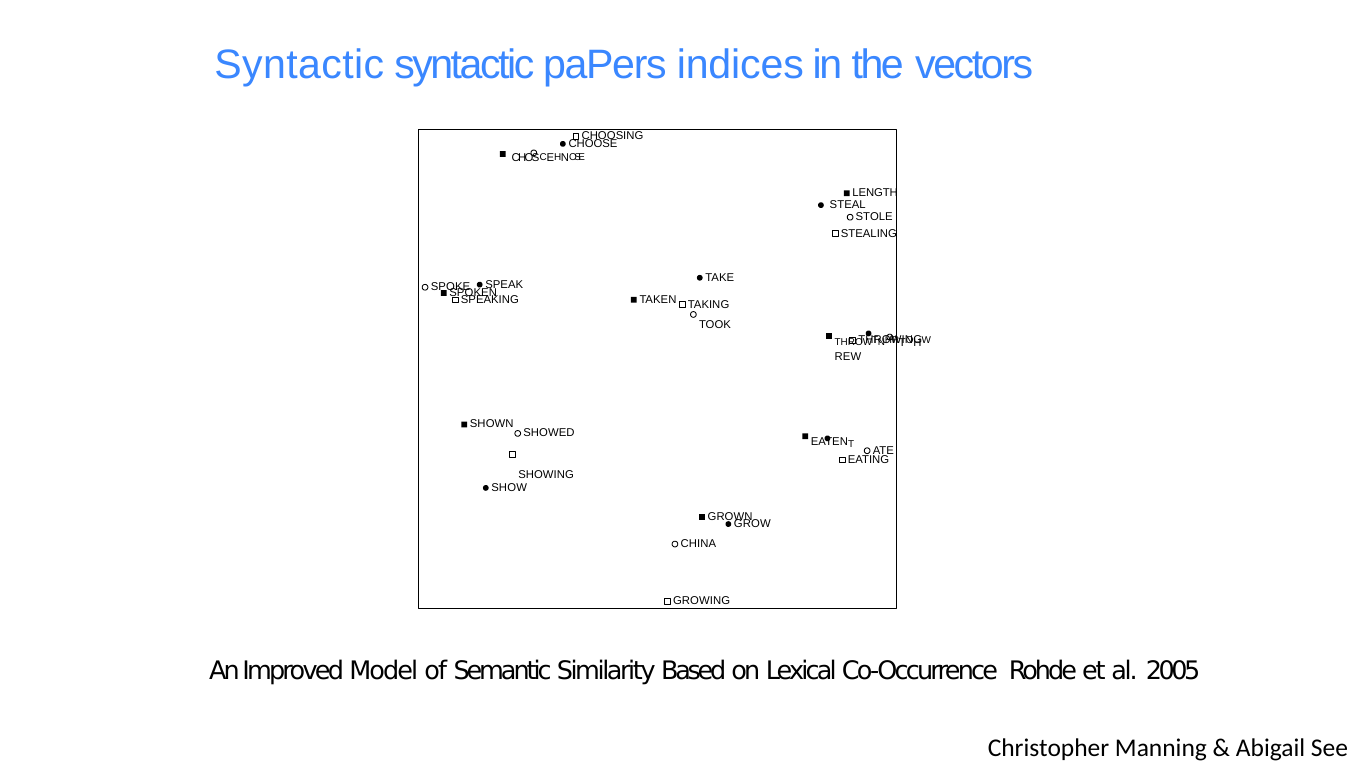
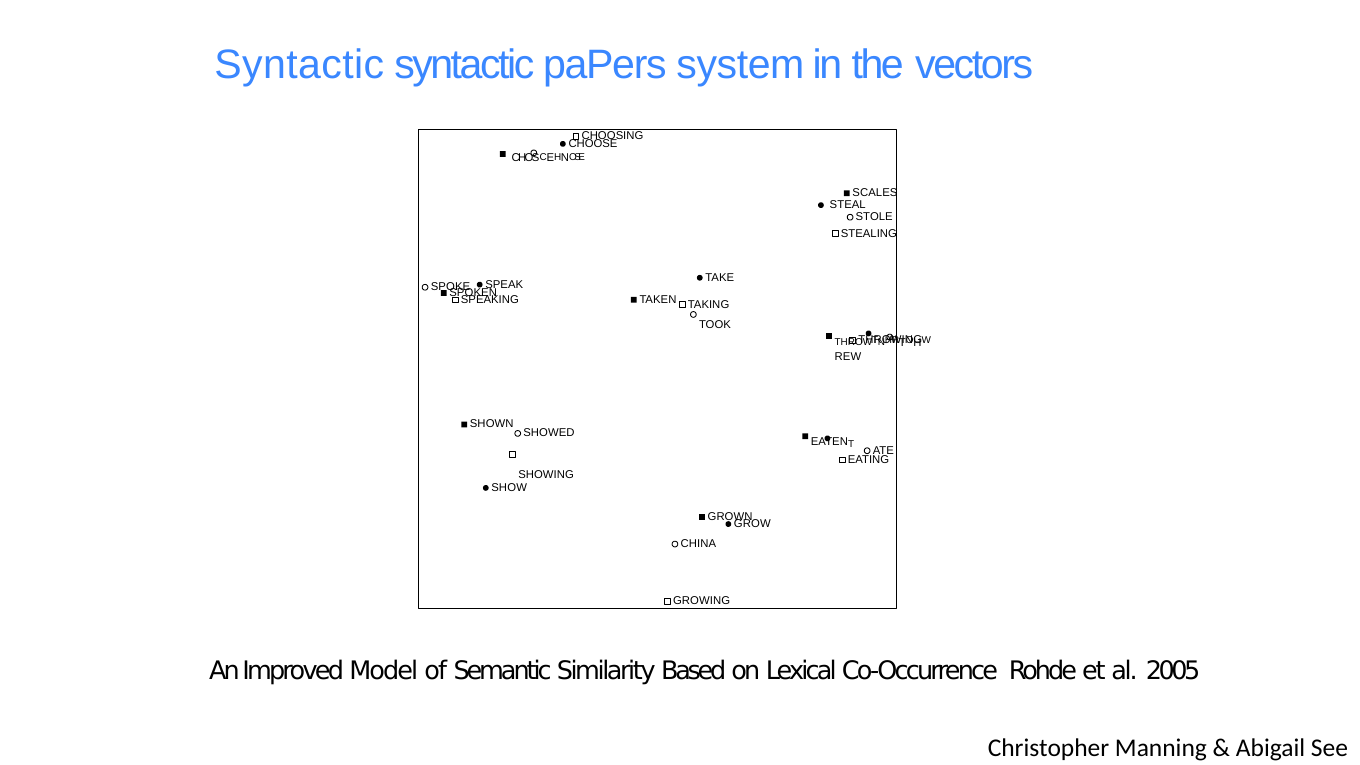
indices: indices -> system (740, 65)
LENGTH: LENGTH -> SCALES (875, 193)
